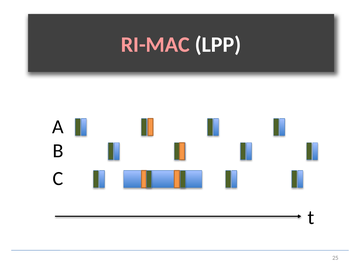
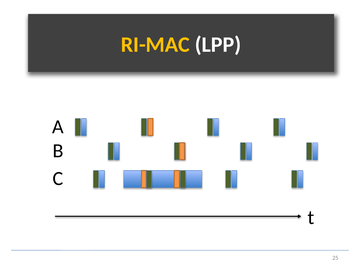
RI-MAC colour: pink -> yellow (155, 45)
